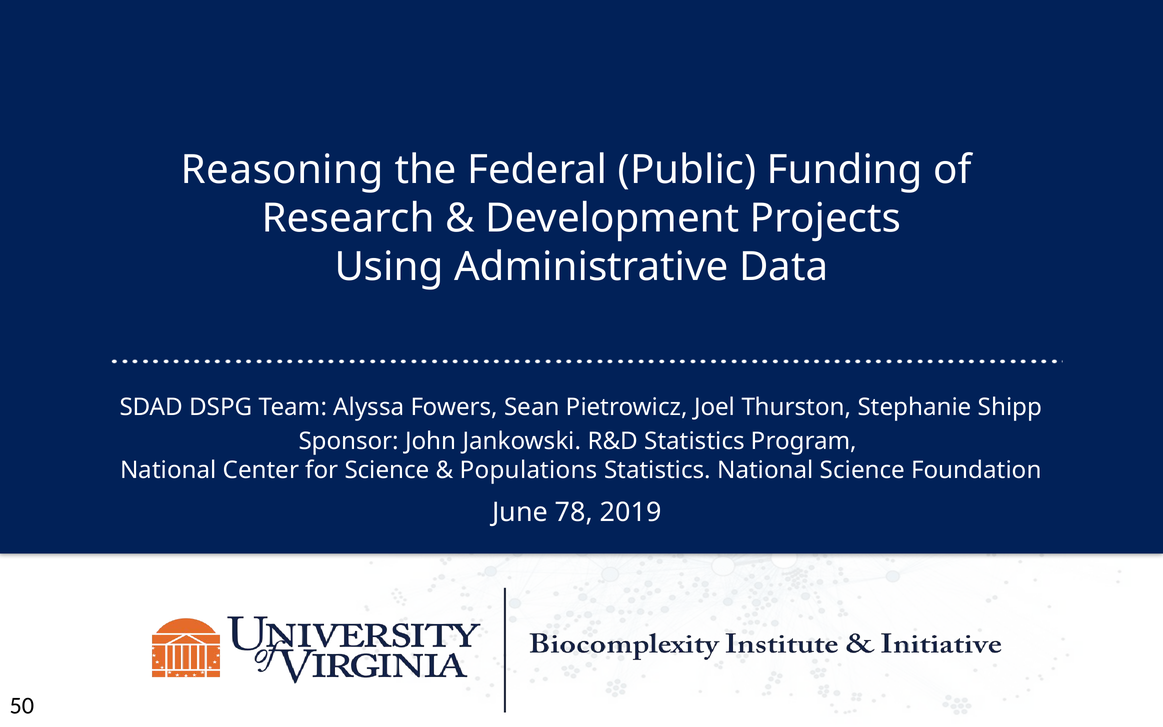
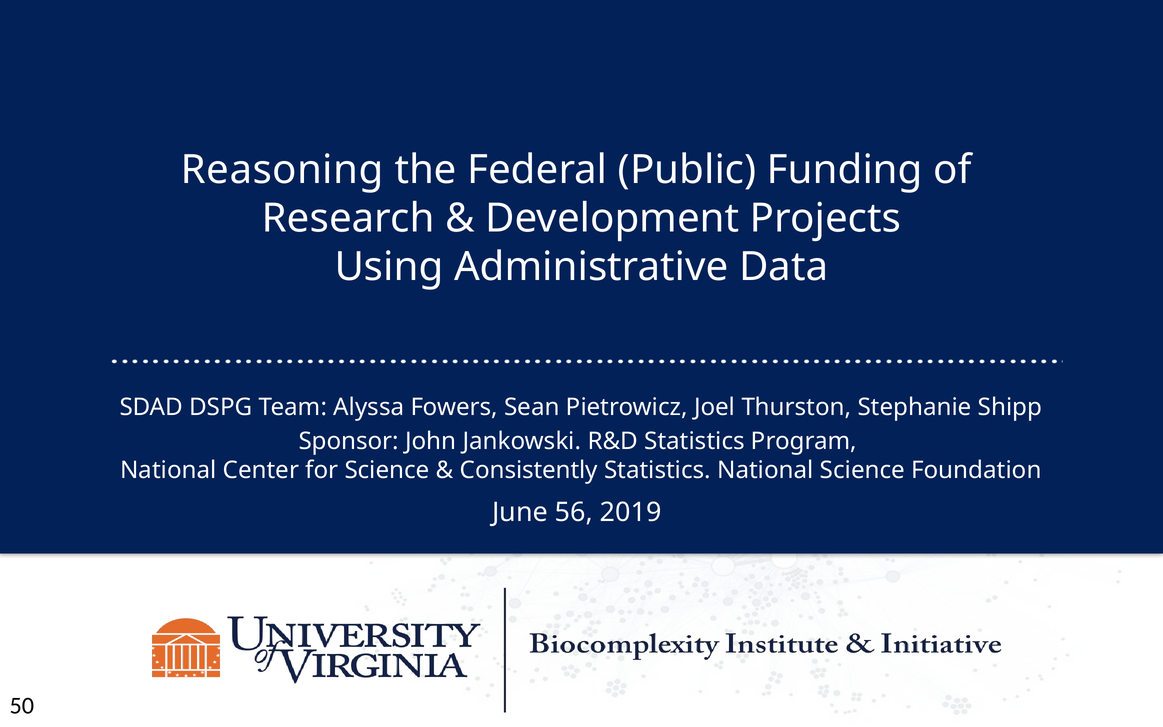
Populations: Populations -> Consistently (529, 470)
78: 78 -> 56 (574, 512)
